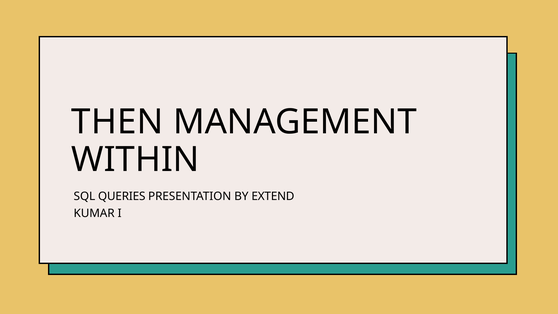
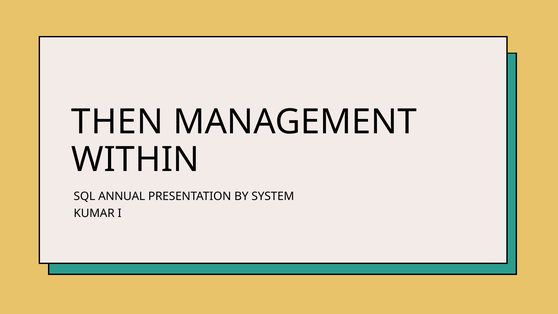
QUERIES: QUERIES -> ANNUAL (122, 196)
EXTEND: EXTEND -> SYSTEM (273, 196)
